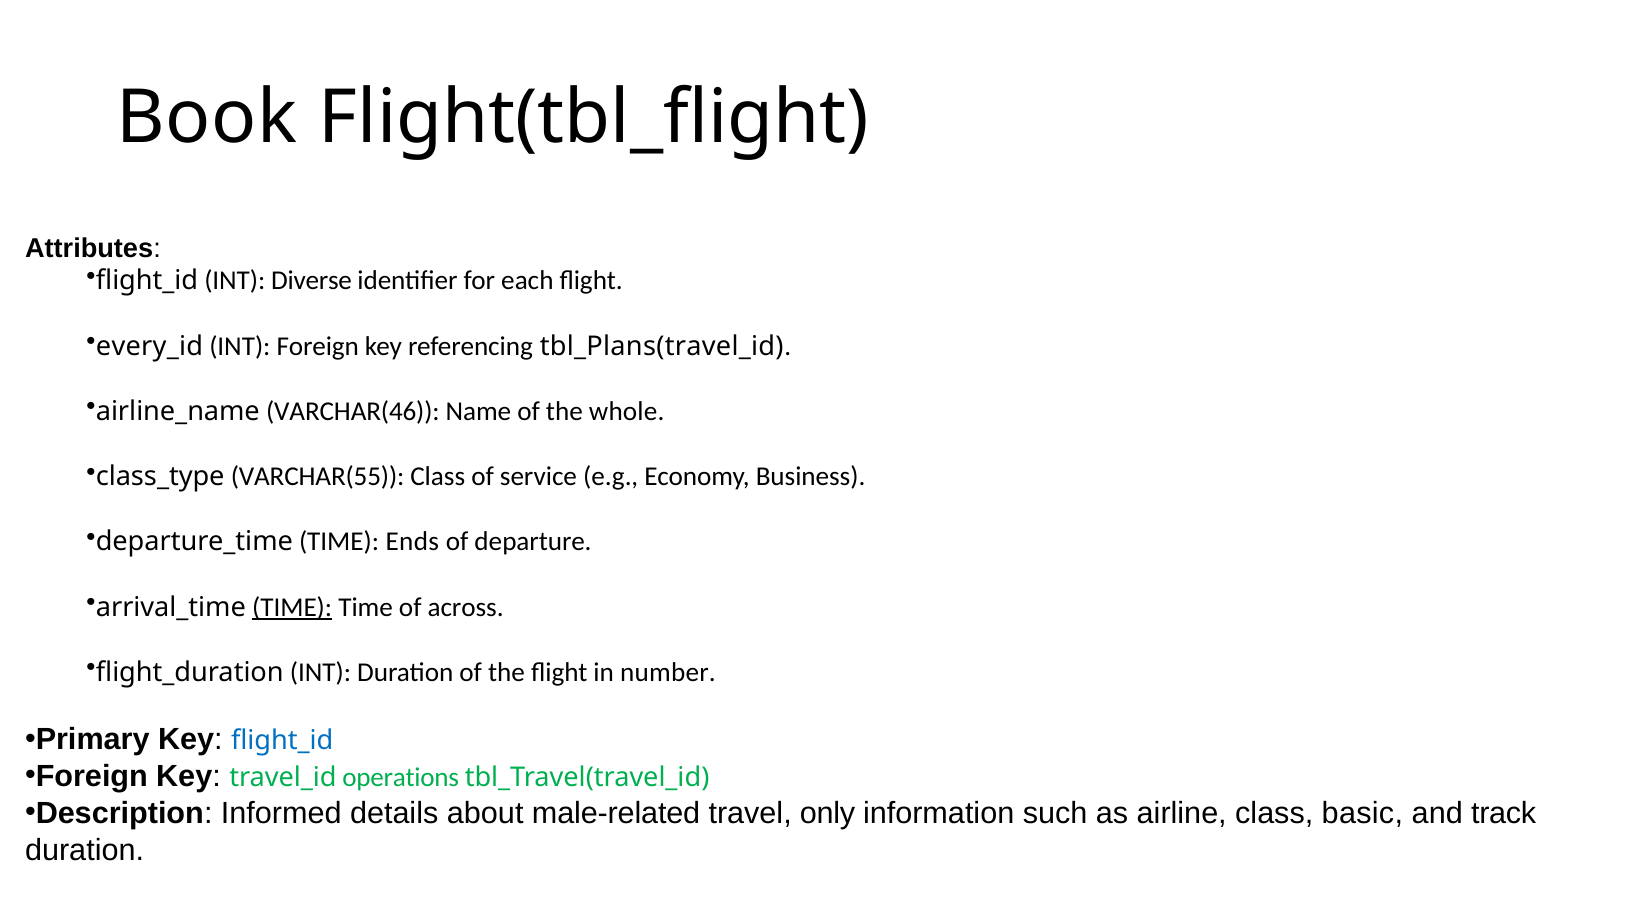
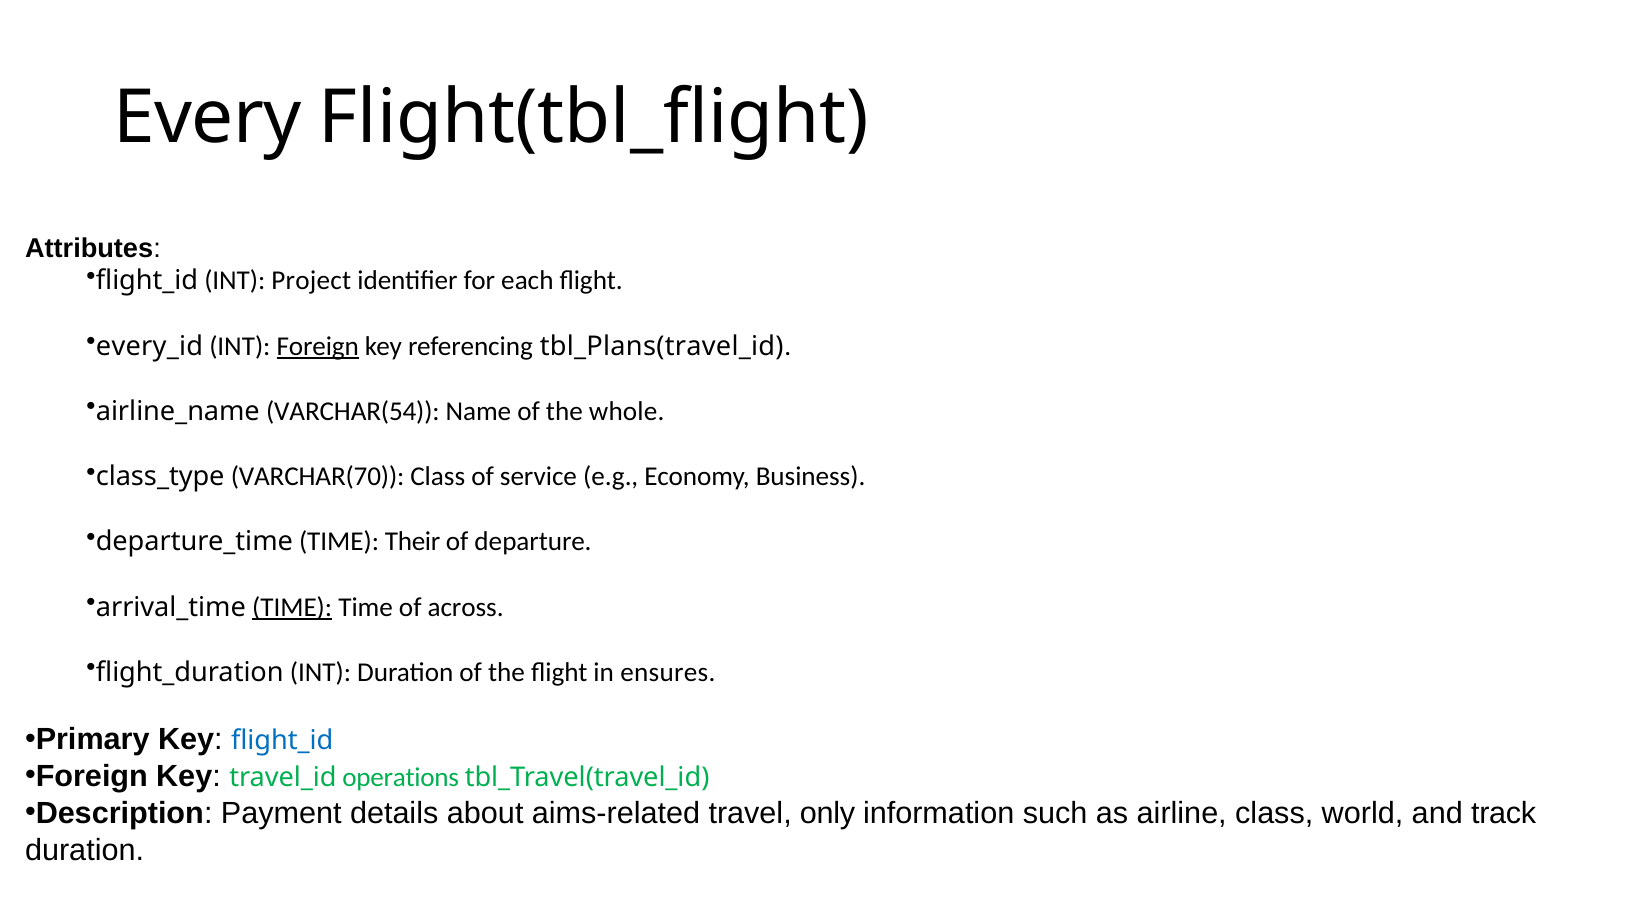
Book: Book -> Every (207, 118)
Diverse: Diverse -> Project (311, 281)
Foreign underline: none -> present (318, 346)
VARCHAR(46: VARCHAR(46 -> VARCHAR(54 (353, 411)
VARCHAR(55: VARCHAR(55 -> VARCHAR(70 (318, 477)
Ends: Ends -> Their (413, 542)
number: number -> ensures (668, 672)
Informed: Informed -> Payment (281, 813)
male-related: male-related -> aims-related (616, 813)
basic: basic -> world (1363, 813)
